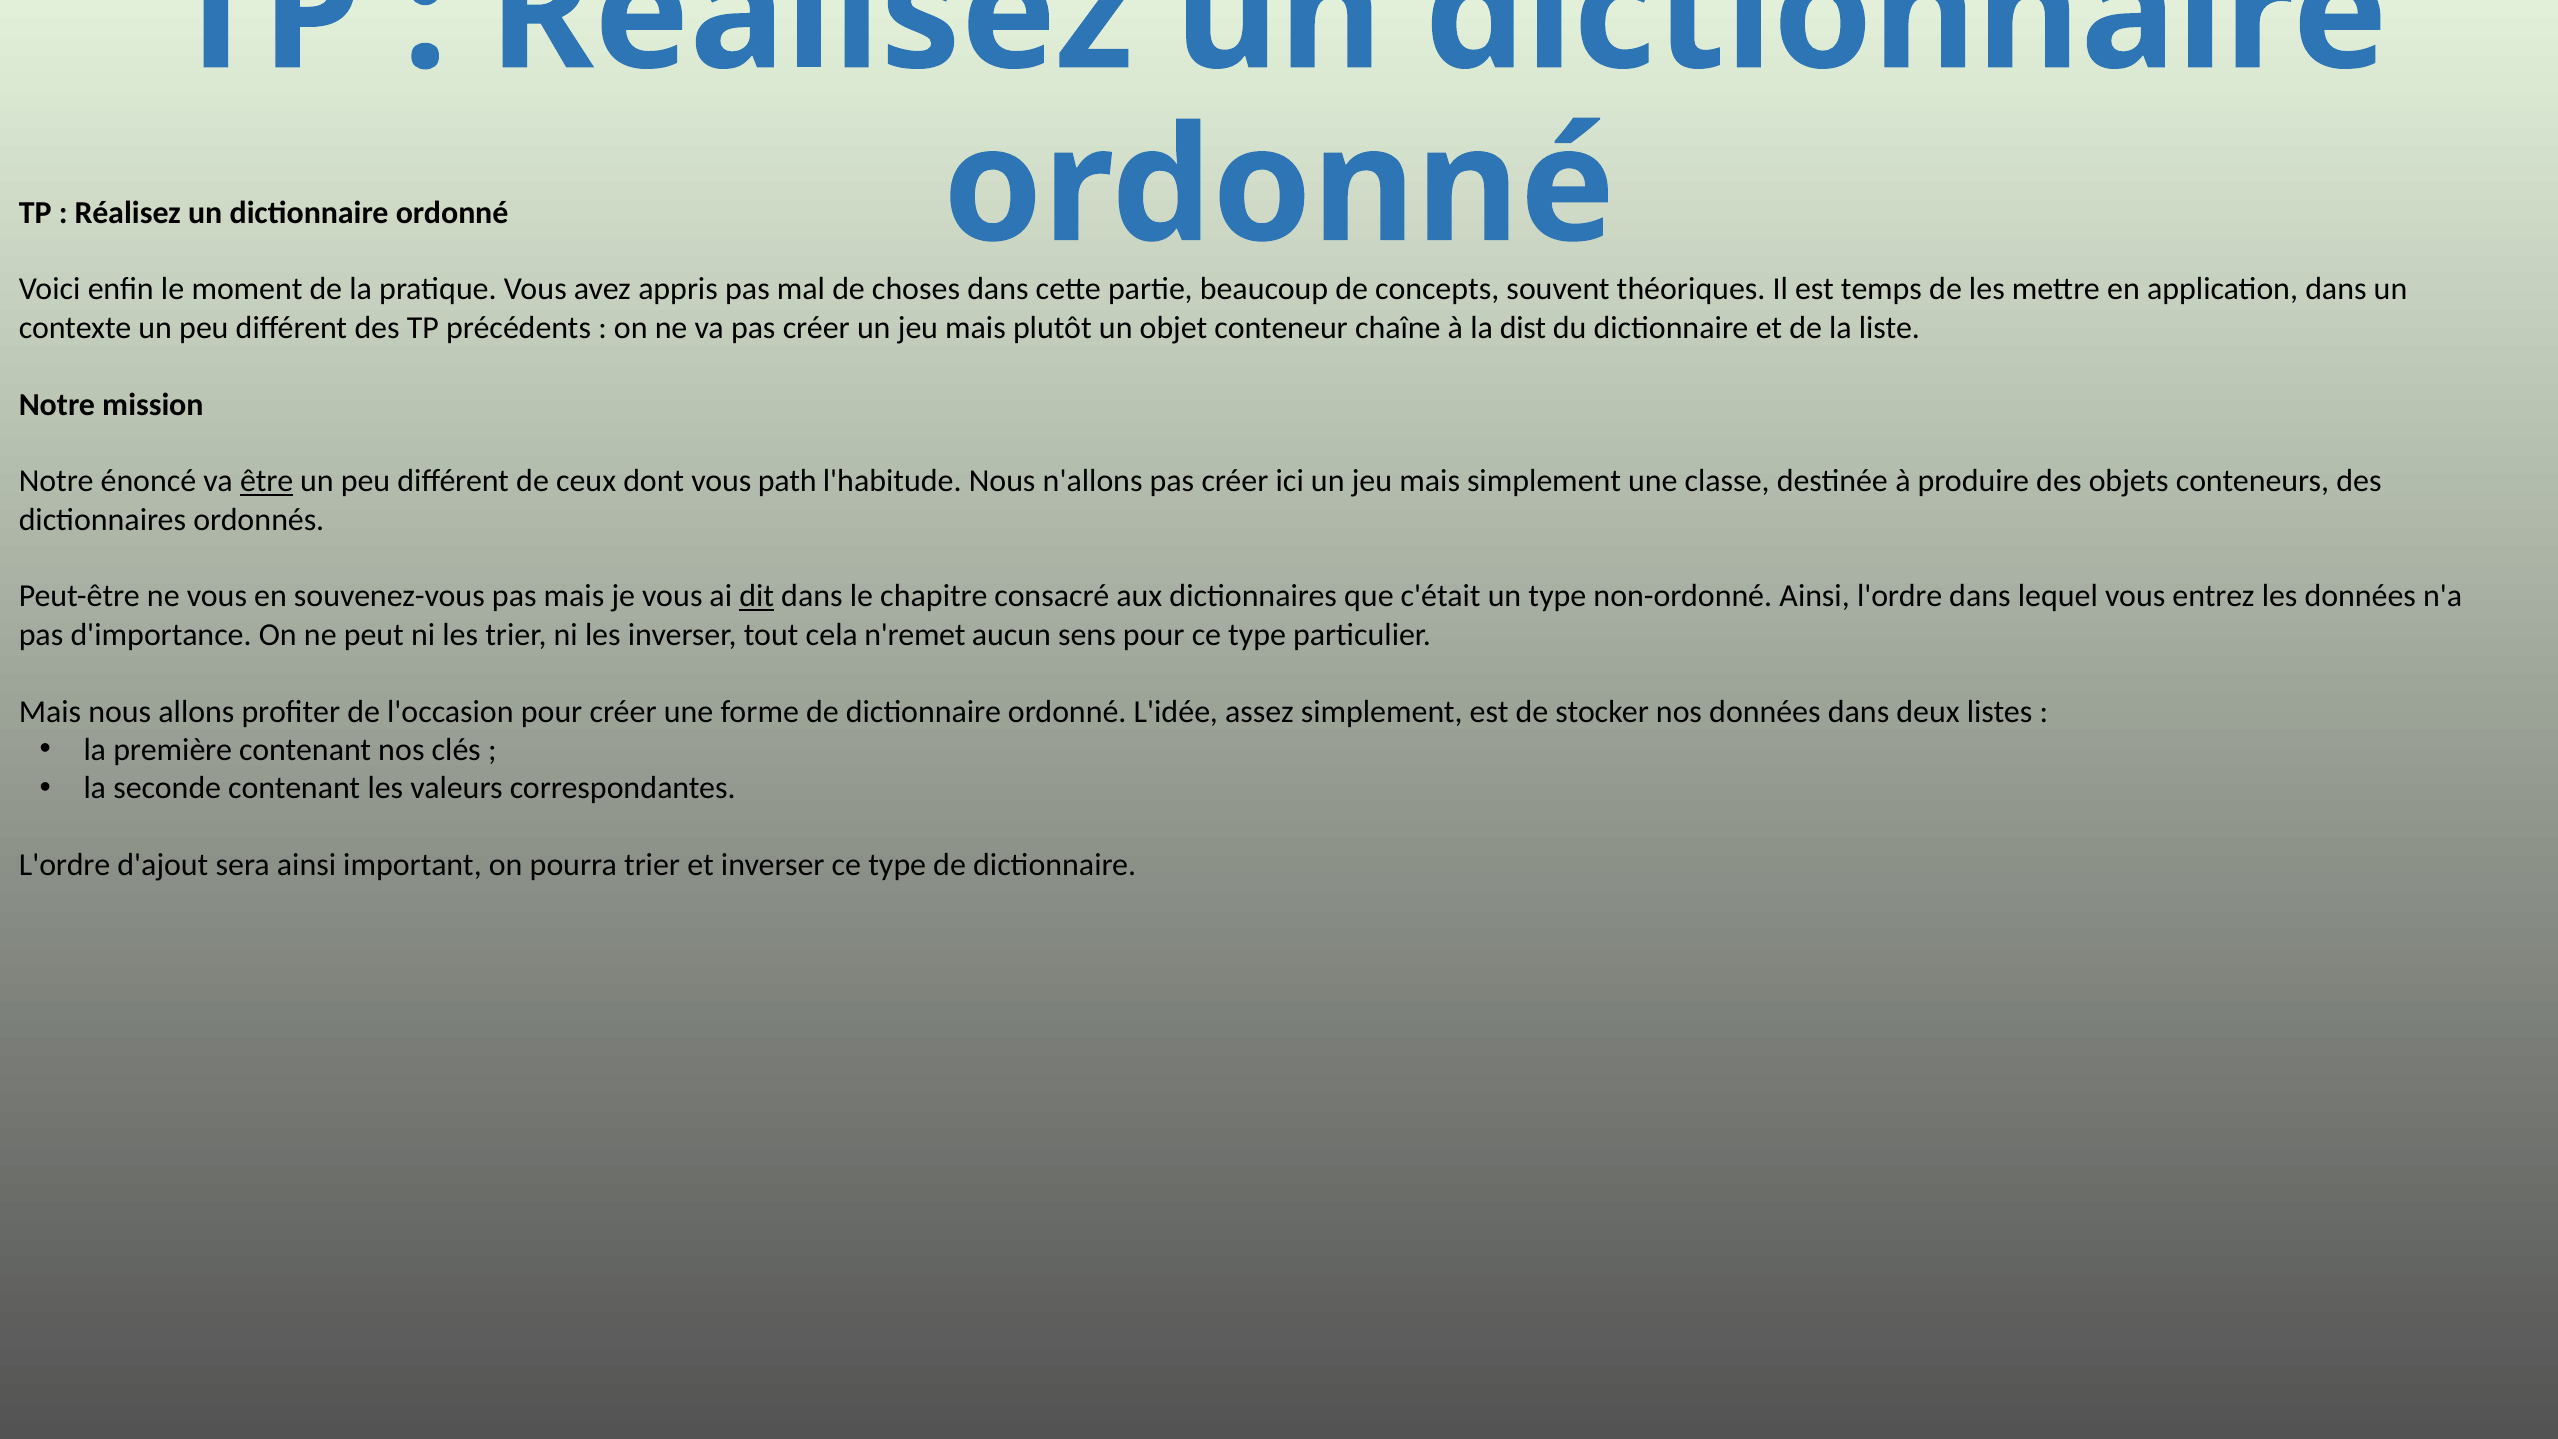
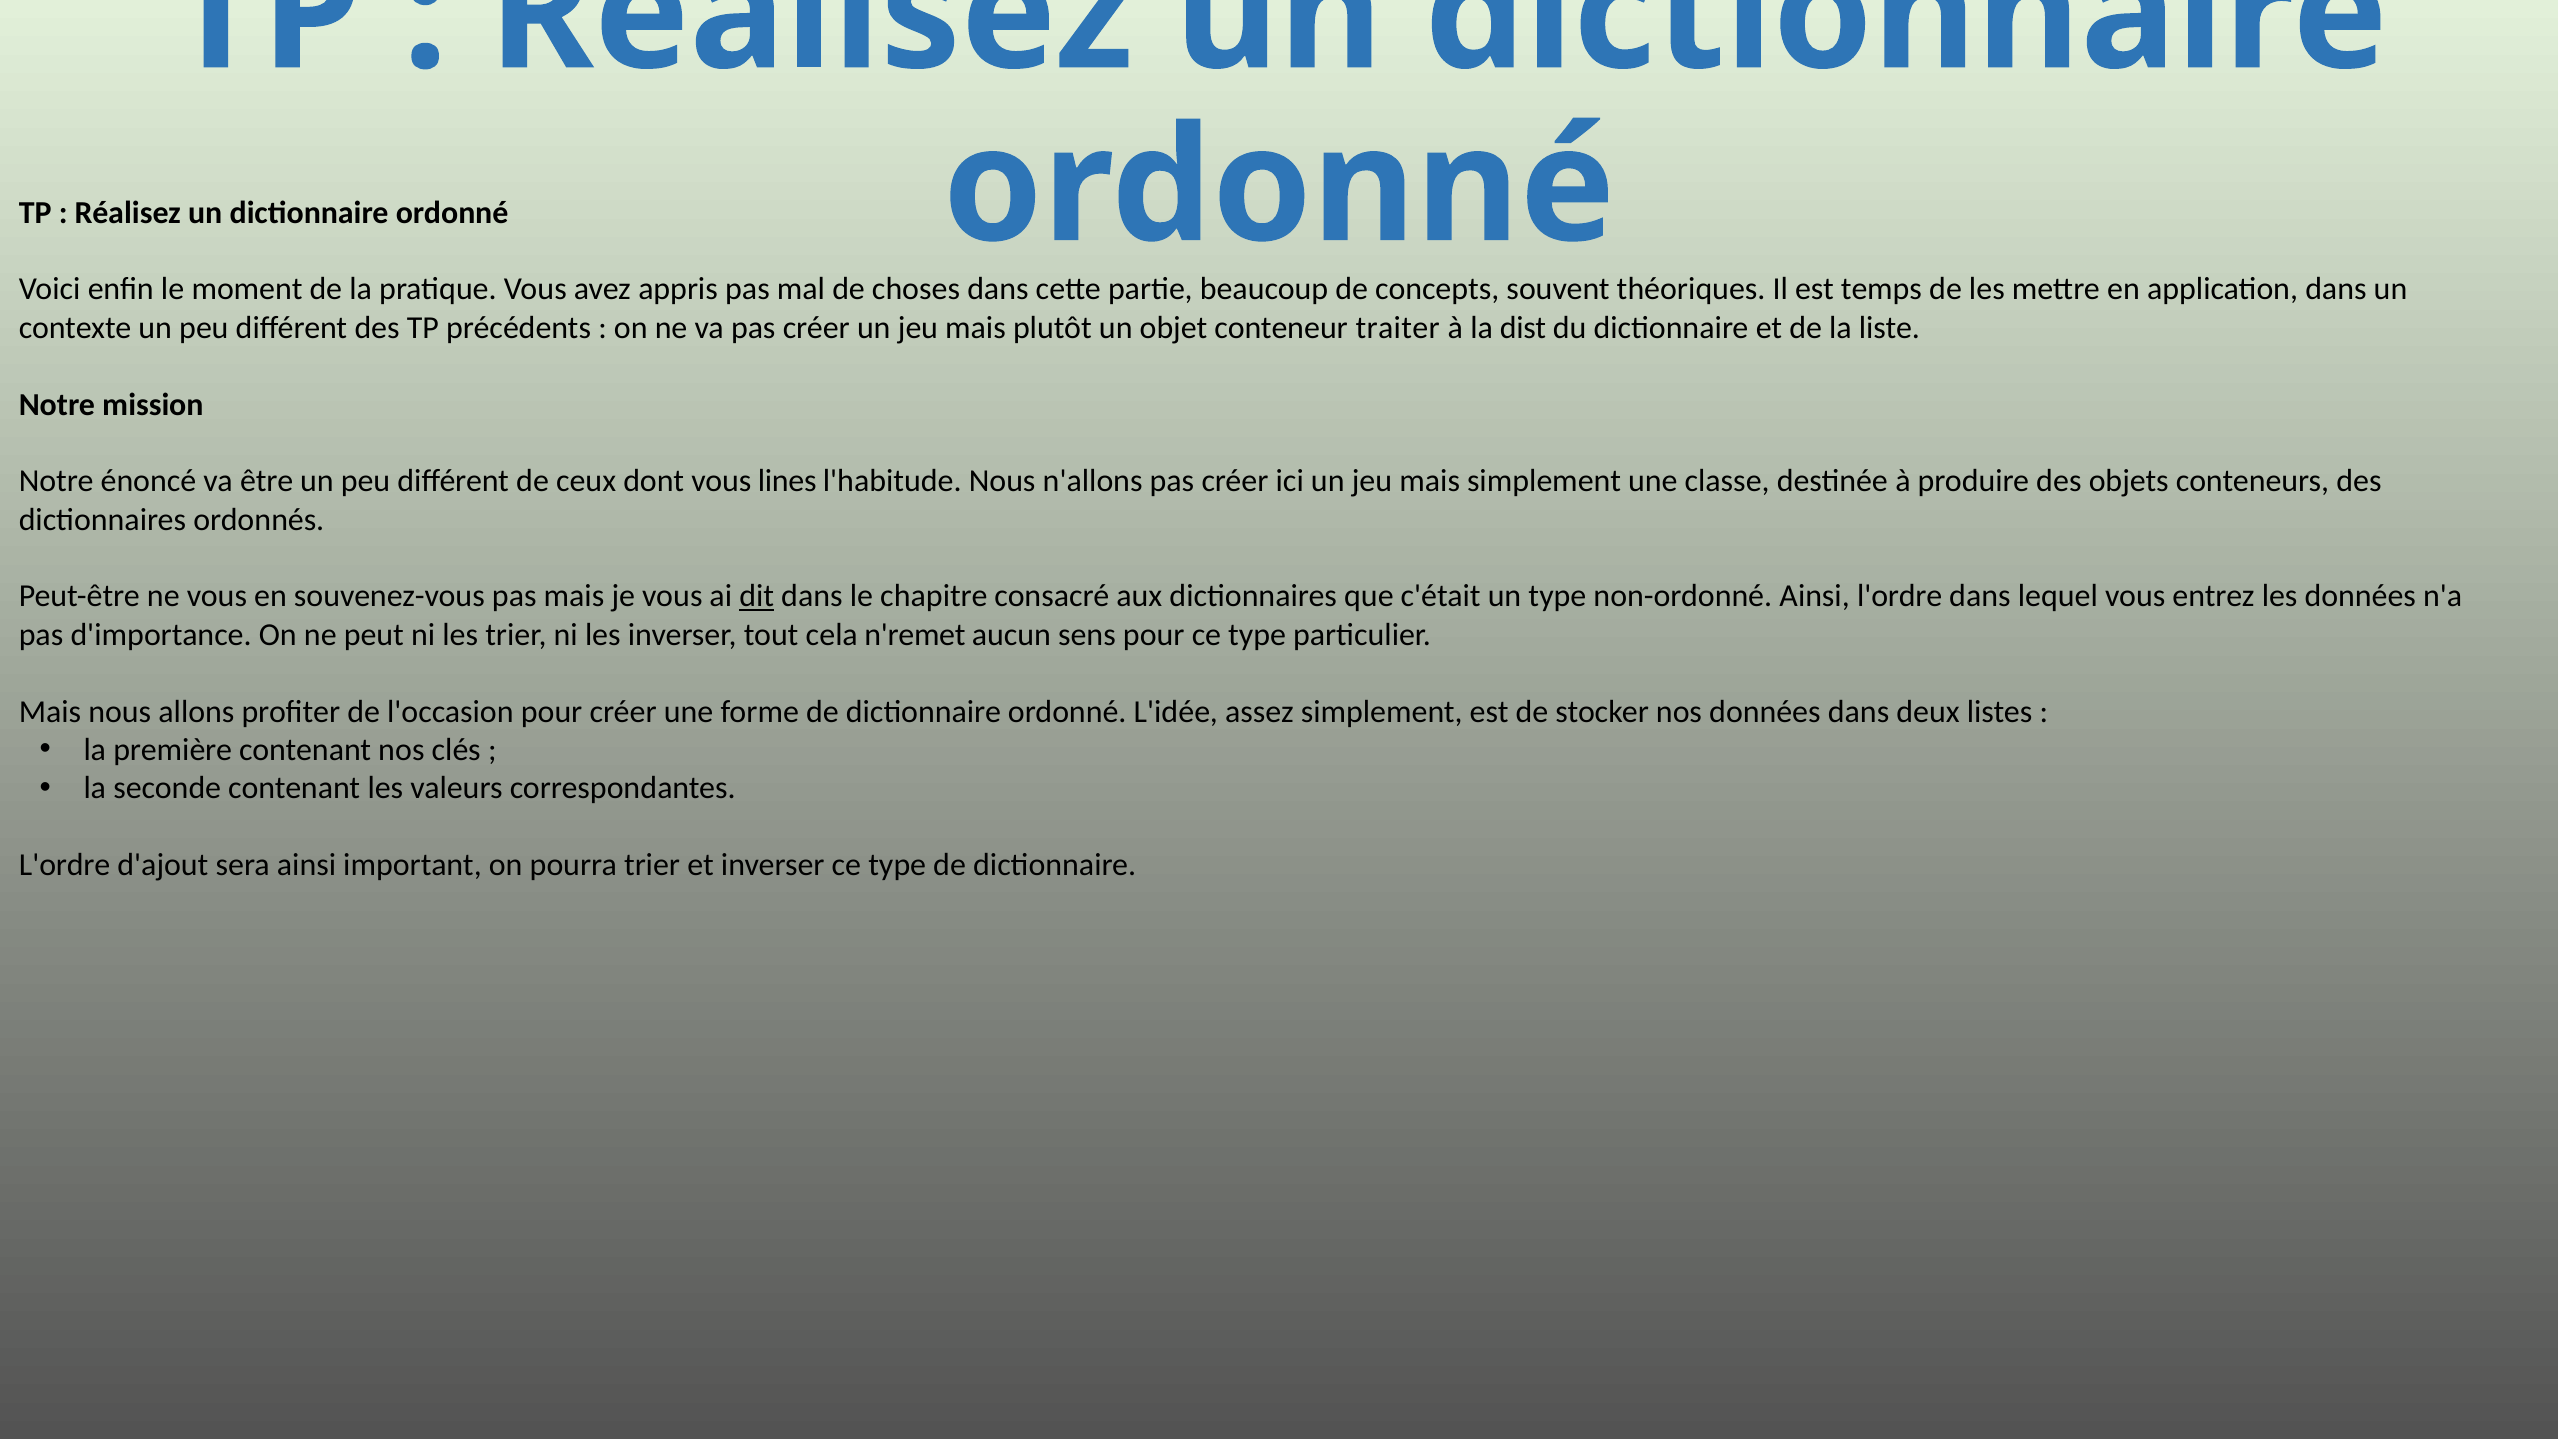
chaîne: chaîne -> traiter (1398, 328)
être underline: present -> none (267, 481)
path: path -> lines (787, 481)
